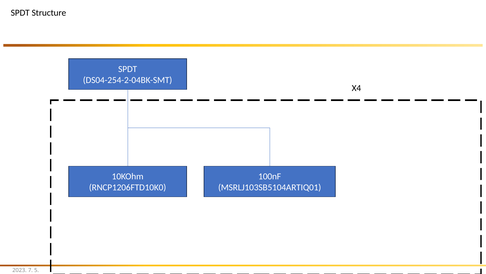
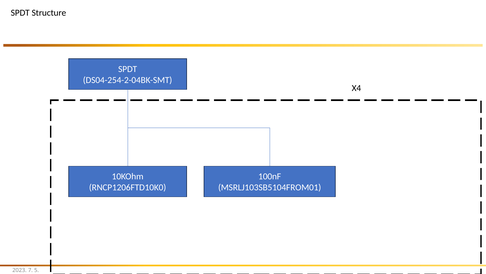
MSRLJ103SB5104ARTIQ01: MSRLJ103SB5104ARTIQ01 -> MSRLJ103SB5104FROM01 (270, 187)
